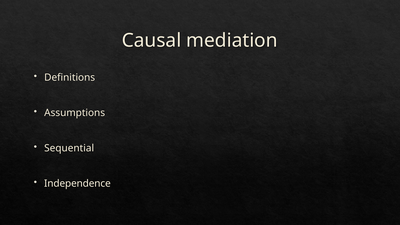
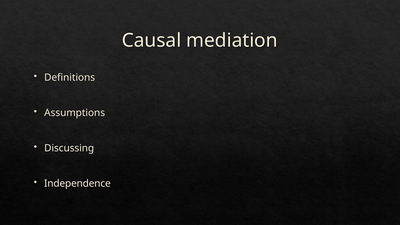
Sequential: Sequential -> Discussing (69, 148)
